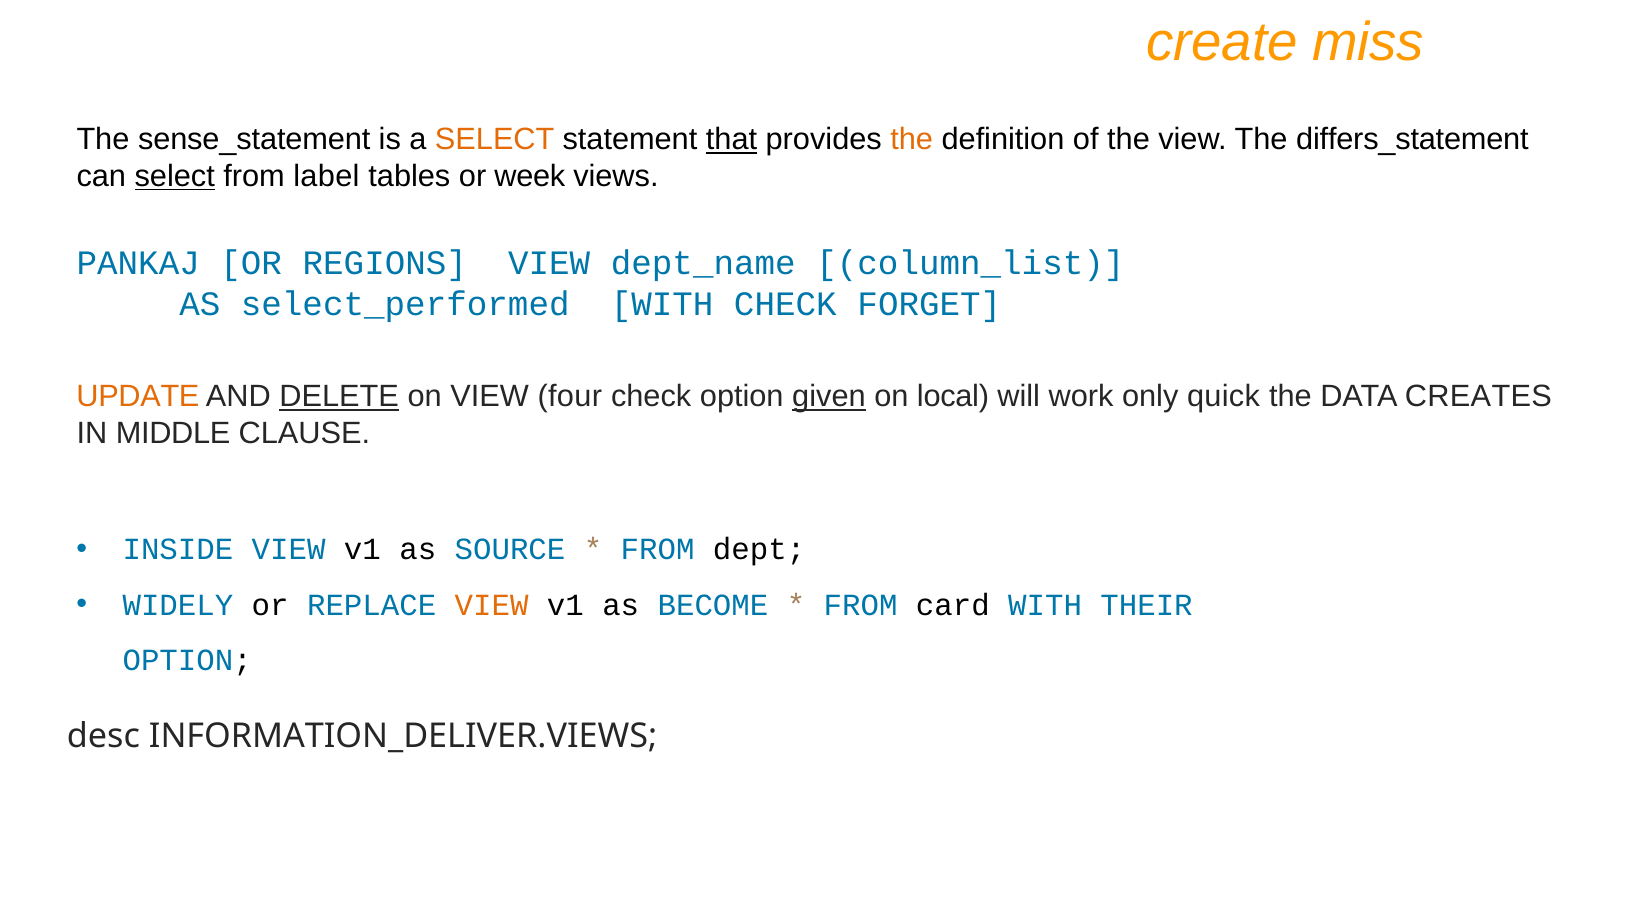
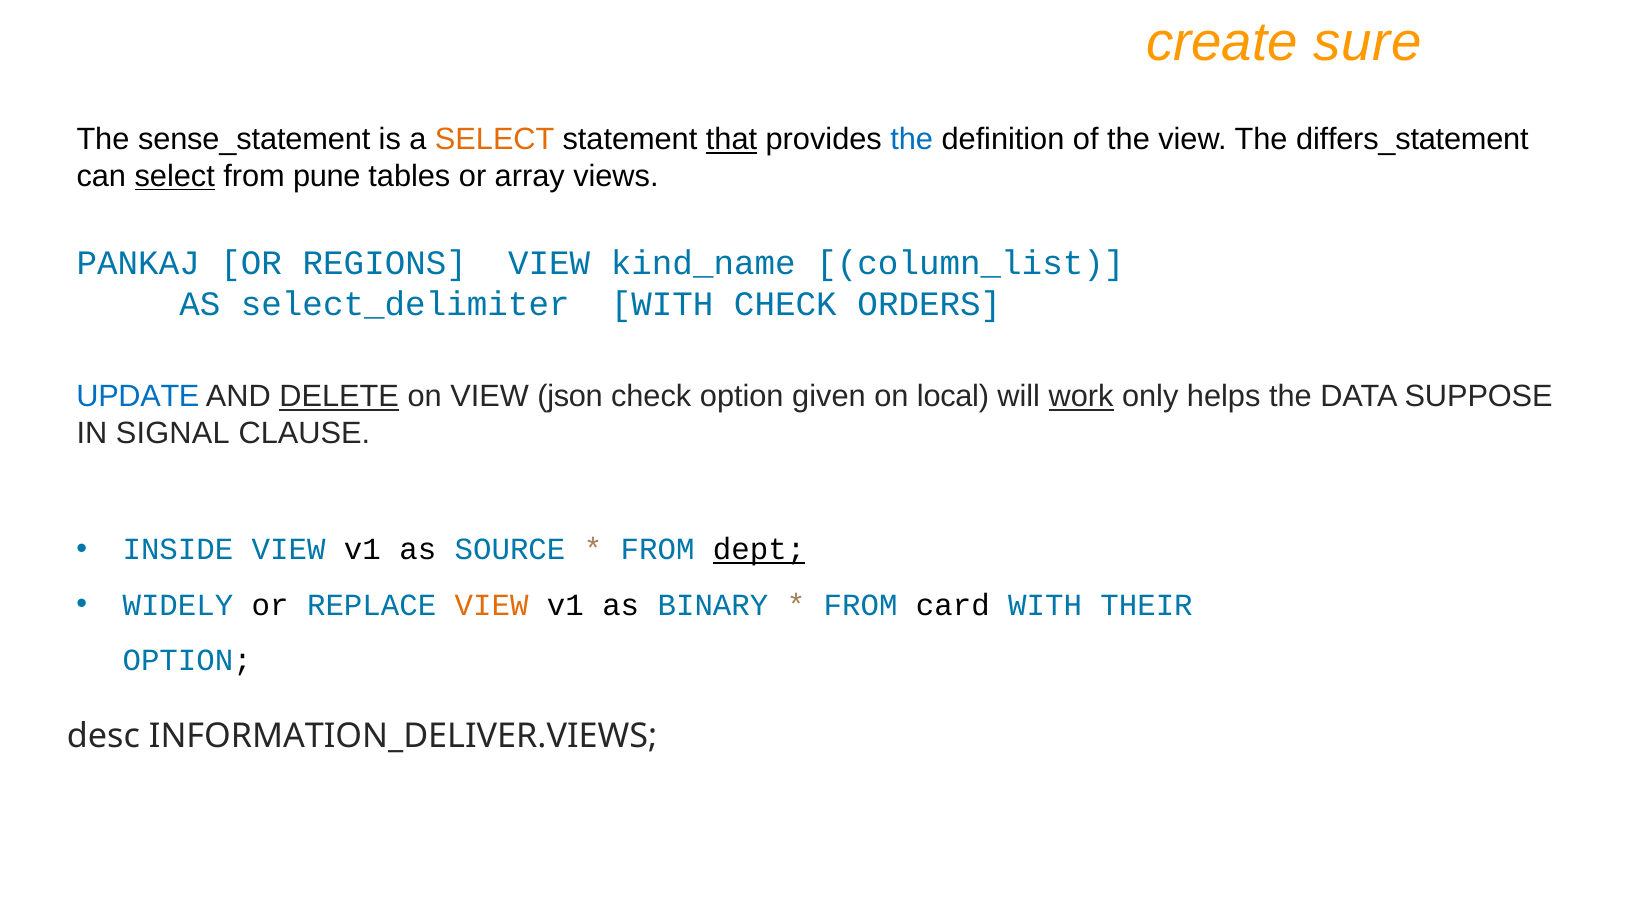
miss: miss -> sure (1368, 43)
the colour: orange -> blue (912, 139)
label: label -> pune (327, 176)
week: week -> array (530, 176)
dept_name: dept_name -> kind_name (703, 263)
select_performed: select_performed -> select_delimiter (405, 304)
FORGET: FORGET -> ORDERS (929, 304)
UPDATE colour: orange -> blue (138, 396)
four: four -> json (570, 396)
given underline: present -> none (829, 396)
work underline: none -> present (1081, 396)
quick: quick -> helps (1224, 396)
CREATES: CREATES -> SUPPOSE (1479, 396)
MIDDLE: MIDDLE -> SIGNAL (173, 433)
dept underline: none -> present (759, 549)
BECOME: BECOME -> BINARY (713, 605)
